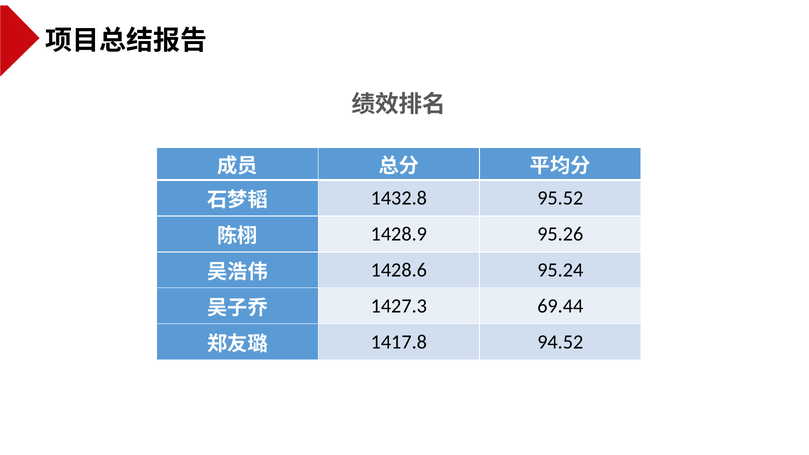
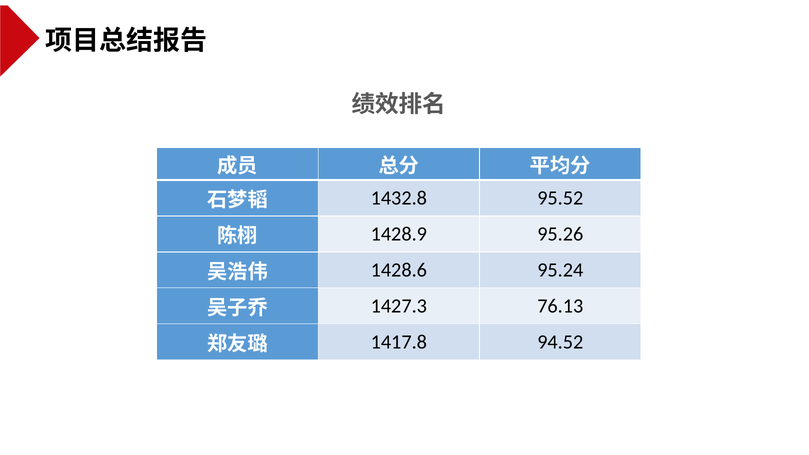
69.44: 69.44 -> 76.13 (560, 306)
